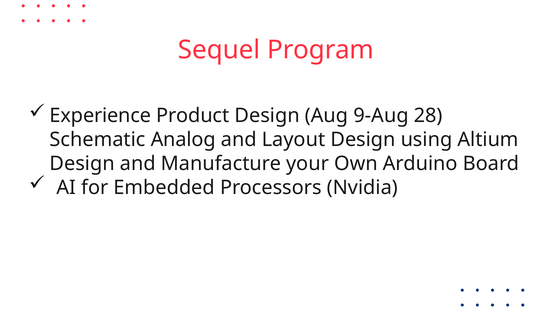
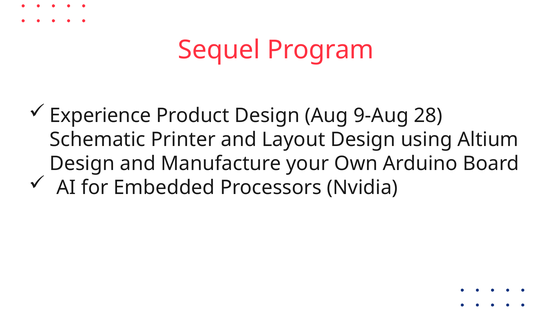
Analog: Analog -> Printer (183, 139)
